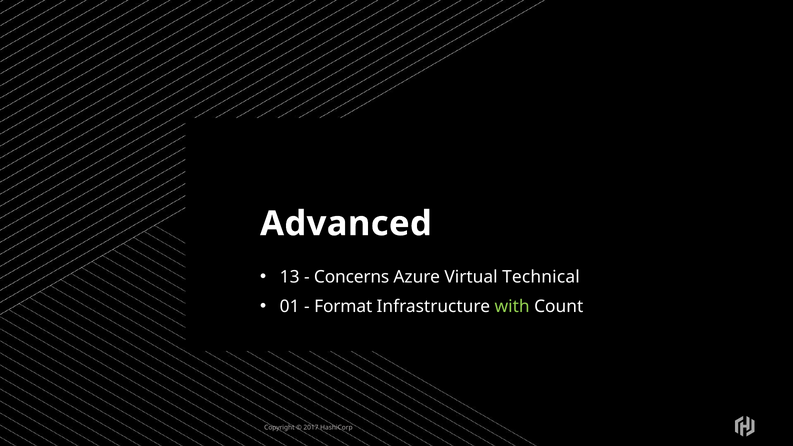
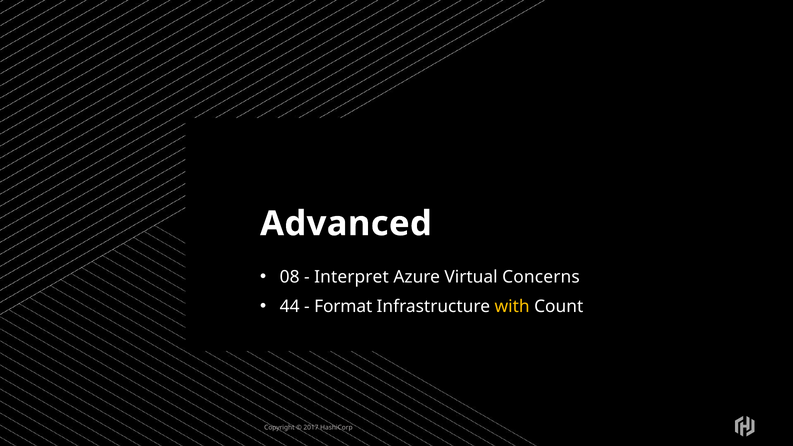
13: 13 -> 08 (290, 277)
Concerns: Concerns -> Interpret (351, 277)
Technical: Technical -> Concerns (541, 277)
01: 01 -> 44 (290, 306)
with colour: light green -> yellow (512, 306)
